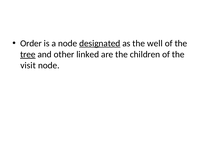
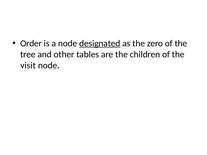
well: well -> zero (155, 43)
tree underline: present -> none (28, 54)
linked: linked -> tables (88, 54)
